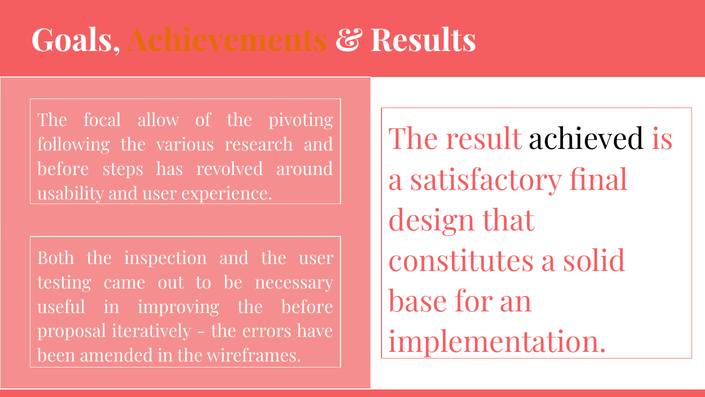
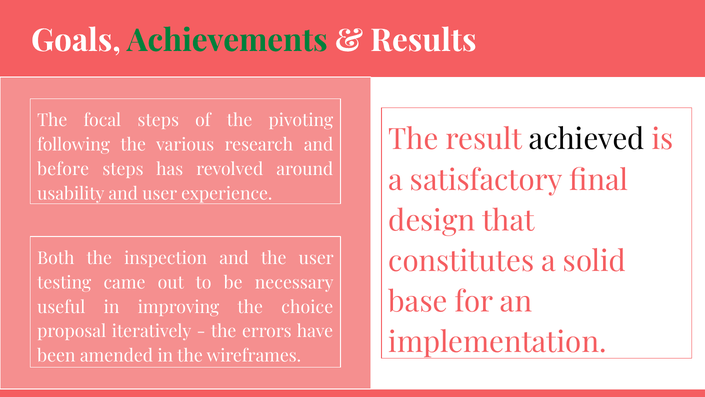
Achievements colour: orange -> green (227, 41)
focal allow: allow -> steps (158, 121)
the before: before -> choice (307, 307)
